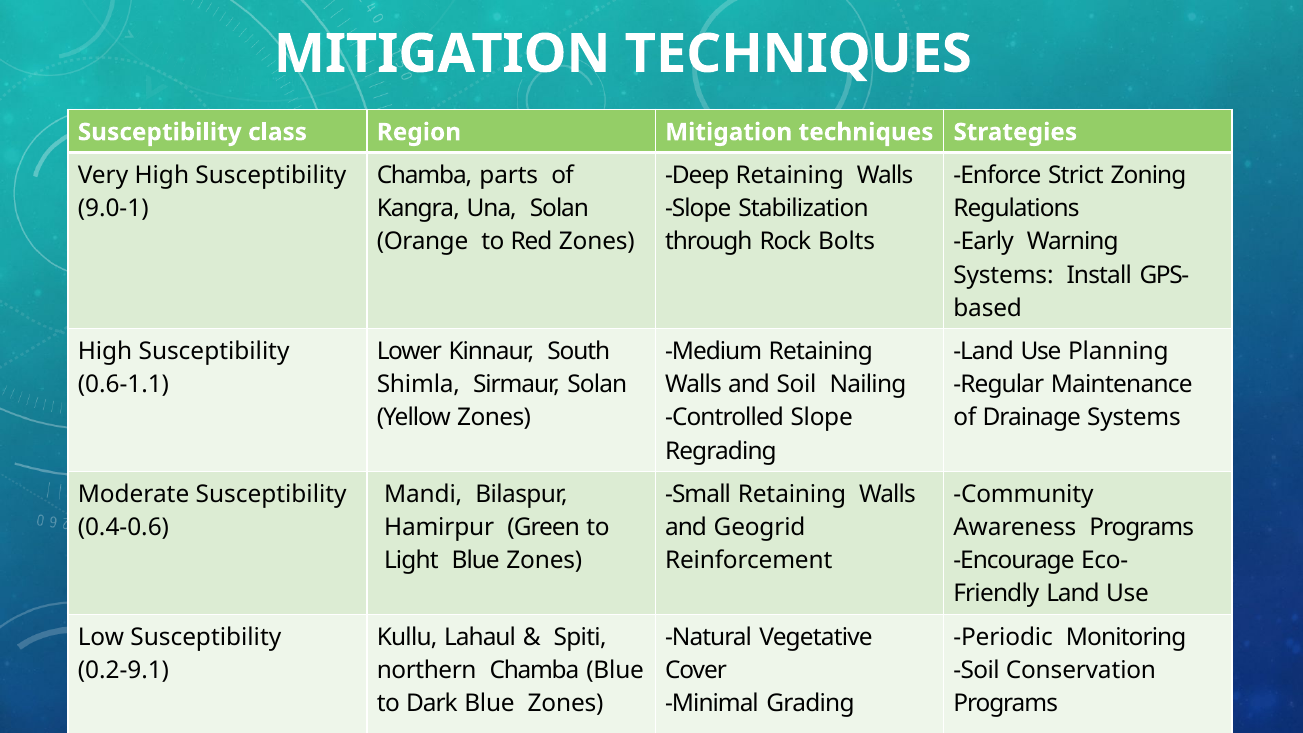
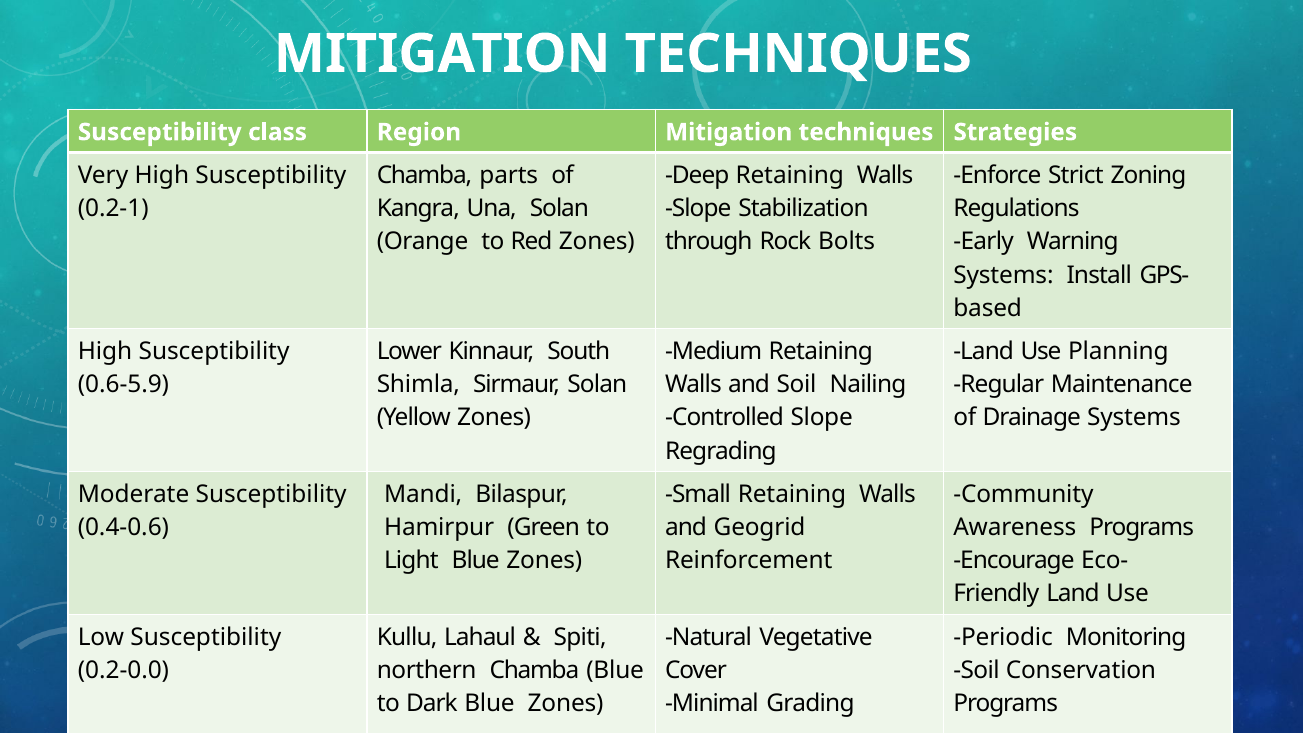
9.0-1: 9.0-1 -> 0.2-1 (113, 208)
0.6-1.1: 0.6-1.1 -> 0.6-5.9 (123, 384)
0.2-9.1: 0.2-9.1 -> 0.2-0.0 (123, 670)
